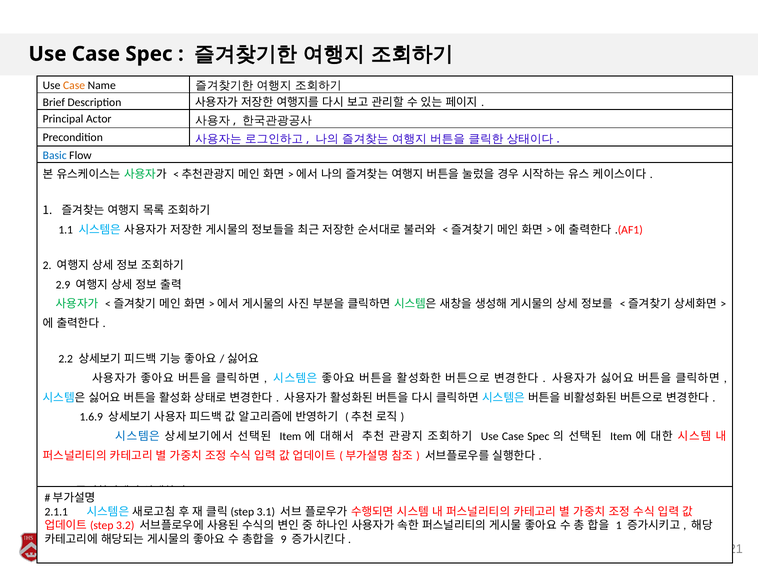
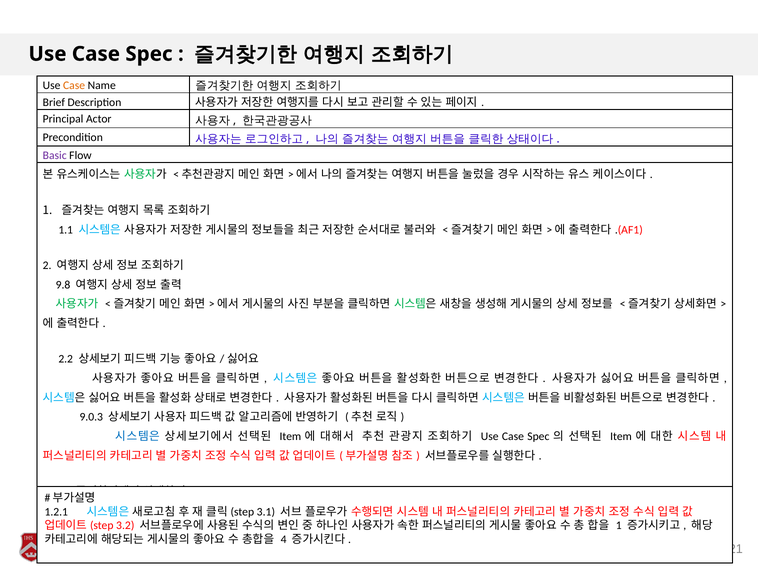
Basic colour: blue -> purple (55, 155)
2.9: 2.9 -> 9.8 (63, 285)
1.6.9: 1.6.9 -> 9.0.3 (91, 417)
2.1.1: 2.1.1 -> 1.2.1 (56, 511)
9: 9 -> 4 (284, 539)
